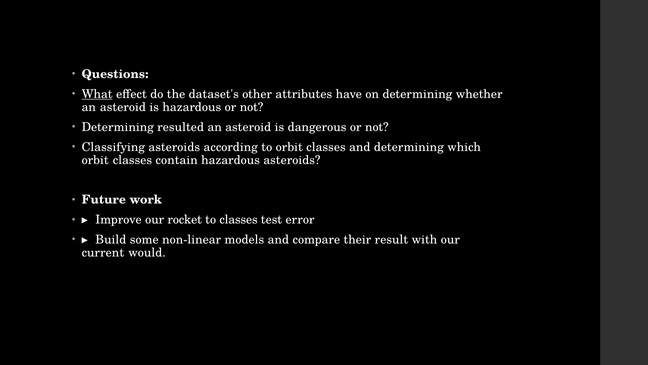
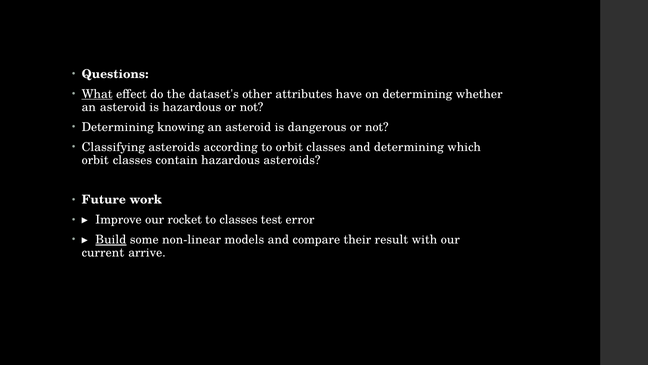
resulted: resulted -> knowing (181, 127)
Build underline: none -> present (111, 239)
would: would -> arrive (147, 253)
